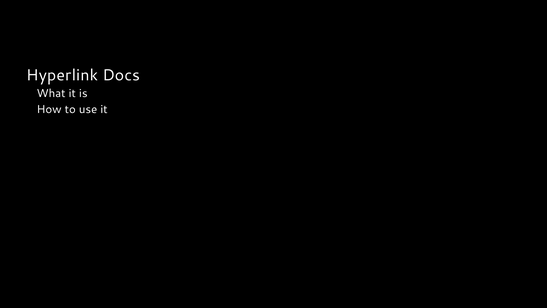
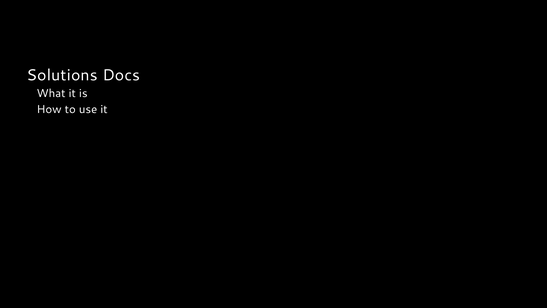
Hyperlink: Hyperlink -> Solutions (62, 75)
